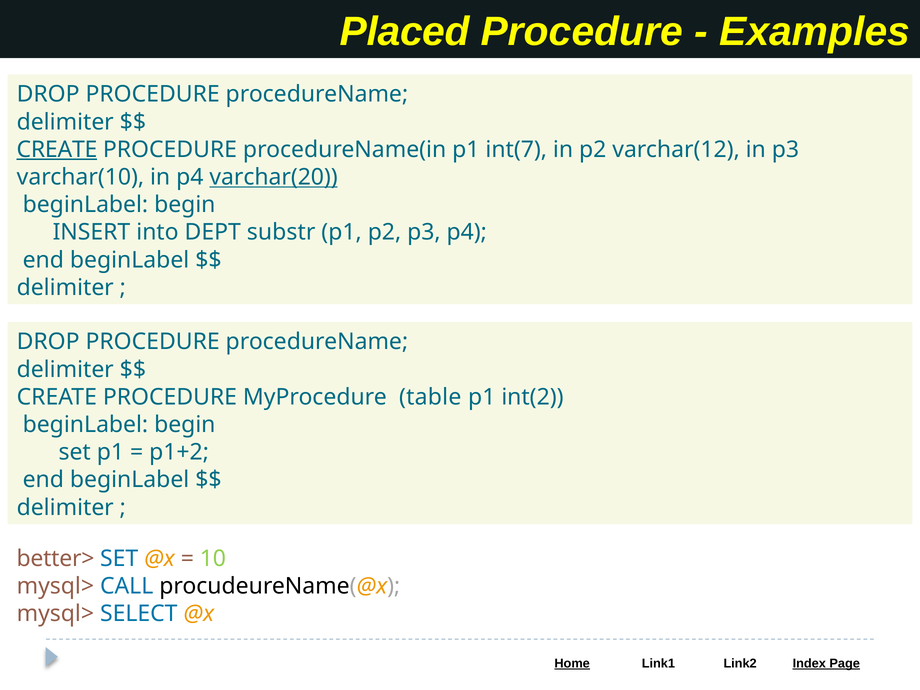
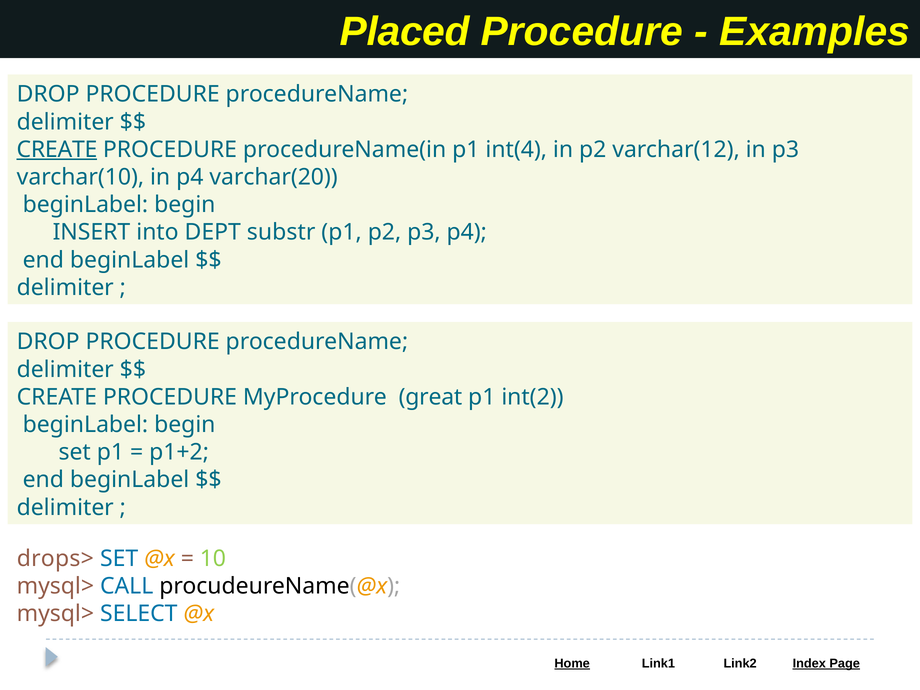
int(7: int(7 -> int(4 (516, 150)
varchar(20 underline: present -> none (274, 177)
table: table -> great (430, 397)
better>: better> -> drops> (55, 558)
